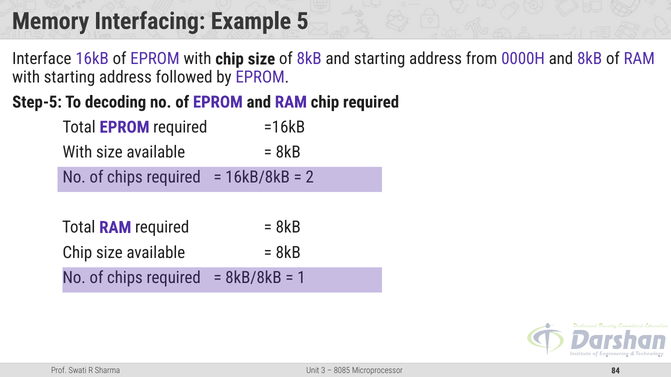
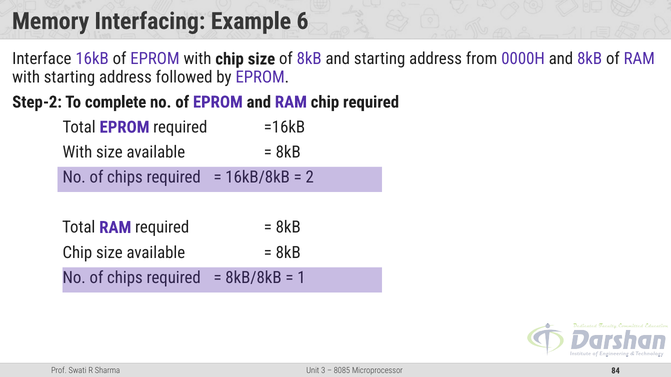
5: 5 -> 6 (303, 21)
Step-5: Step-5 -> Step-2 (37, 102)
decoding: decoding -> complete (116, 102)
